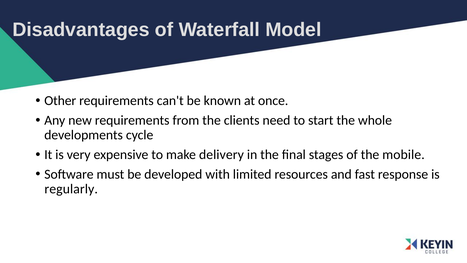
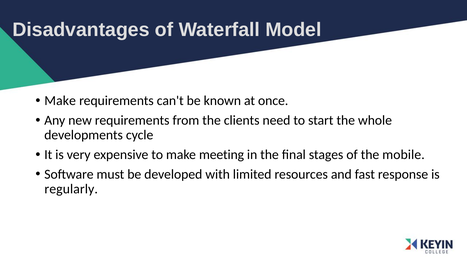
Other: Other -> Make (60, 101)
delivery: delivery -> meeting (222, 155)
